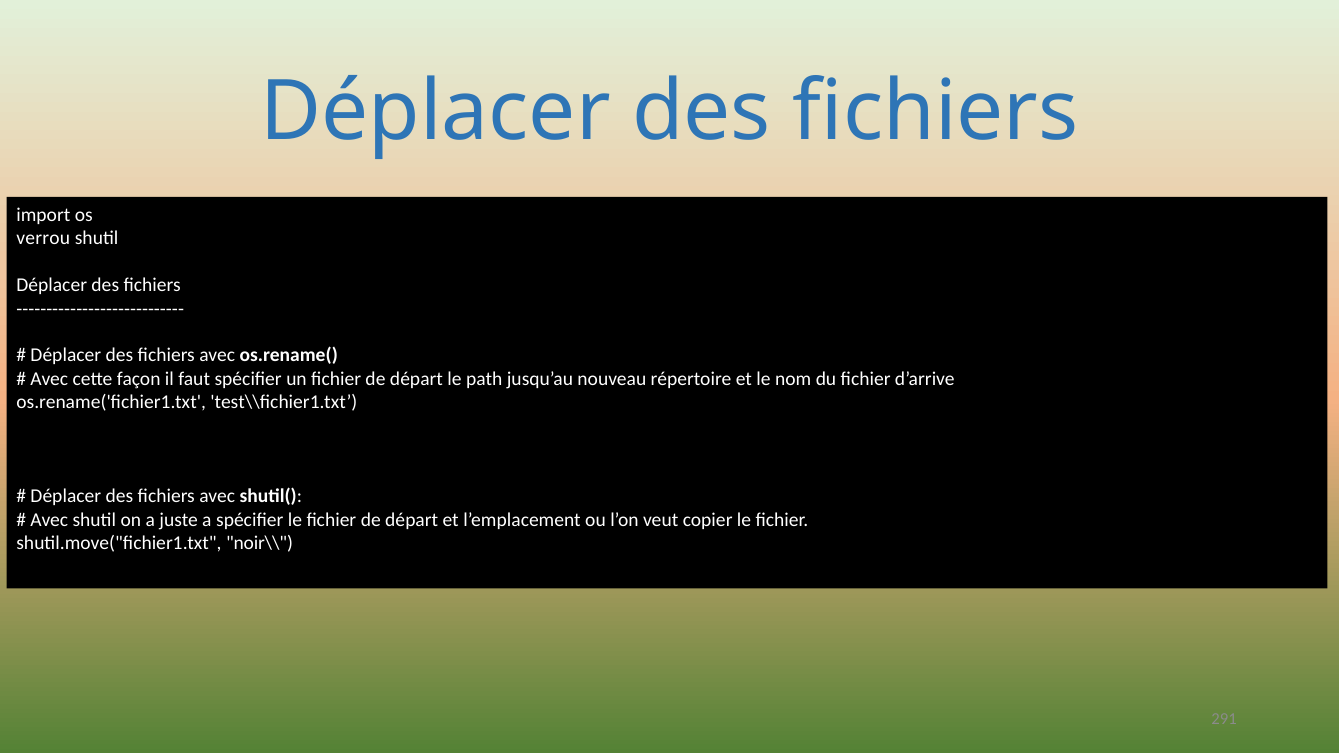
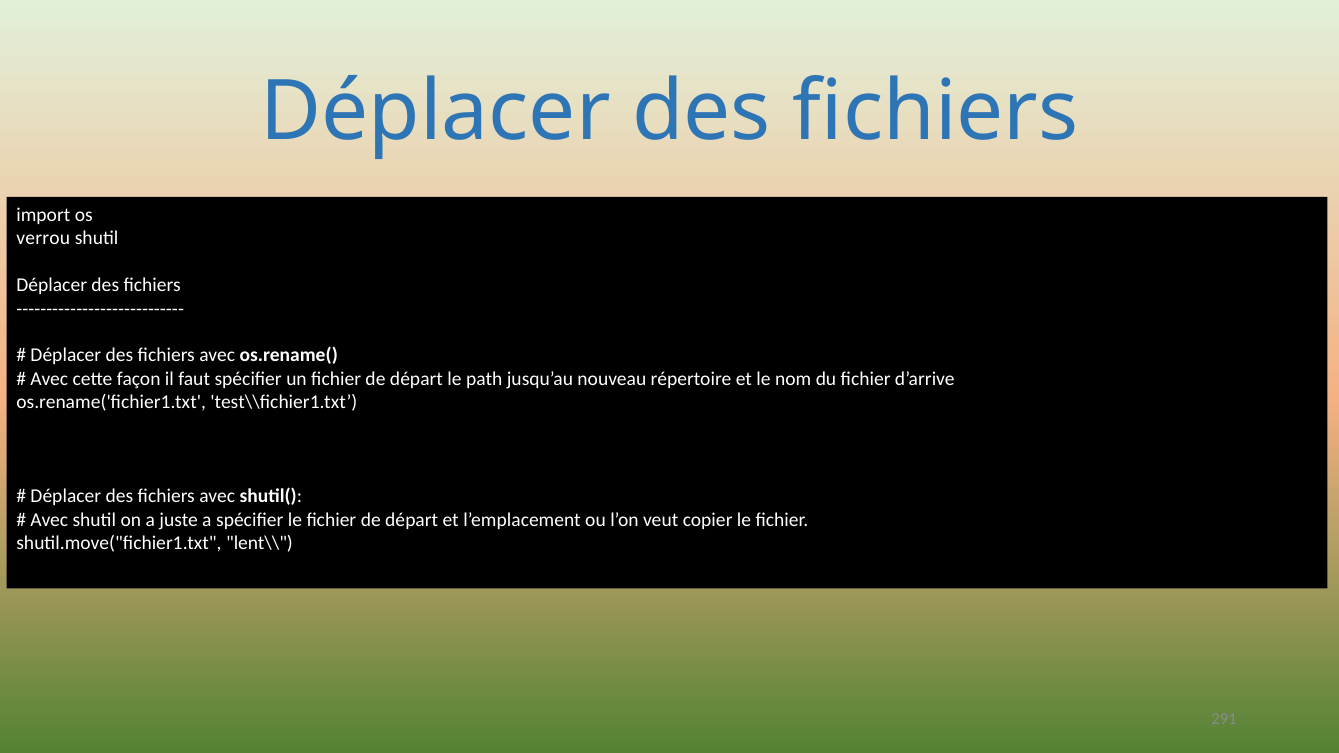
noir\\: noir\\ -> lent\\ (259, 543)
